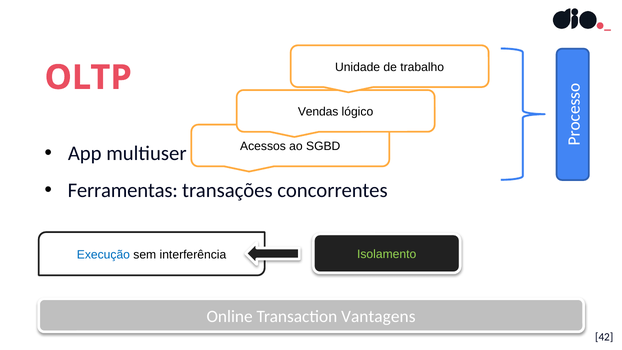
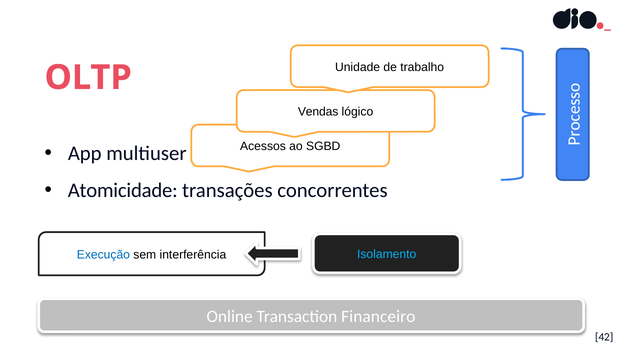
Ferramentas: Ferramentas -> Atomicidade (123, 190)
Isolamento colour: light green -> light blue (387, 254)
Vantagens: Vantagens -> Financeiro (378, 316)
